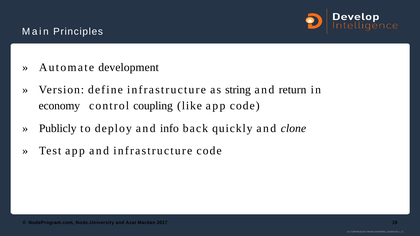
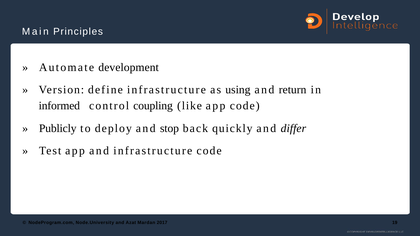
string: string -> using (238, 90)
economy: economy -> informed (59, 106)
info: info -> stop (169, 129)
clone: clone -> differ (293, 129)
